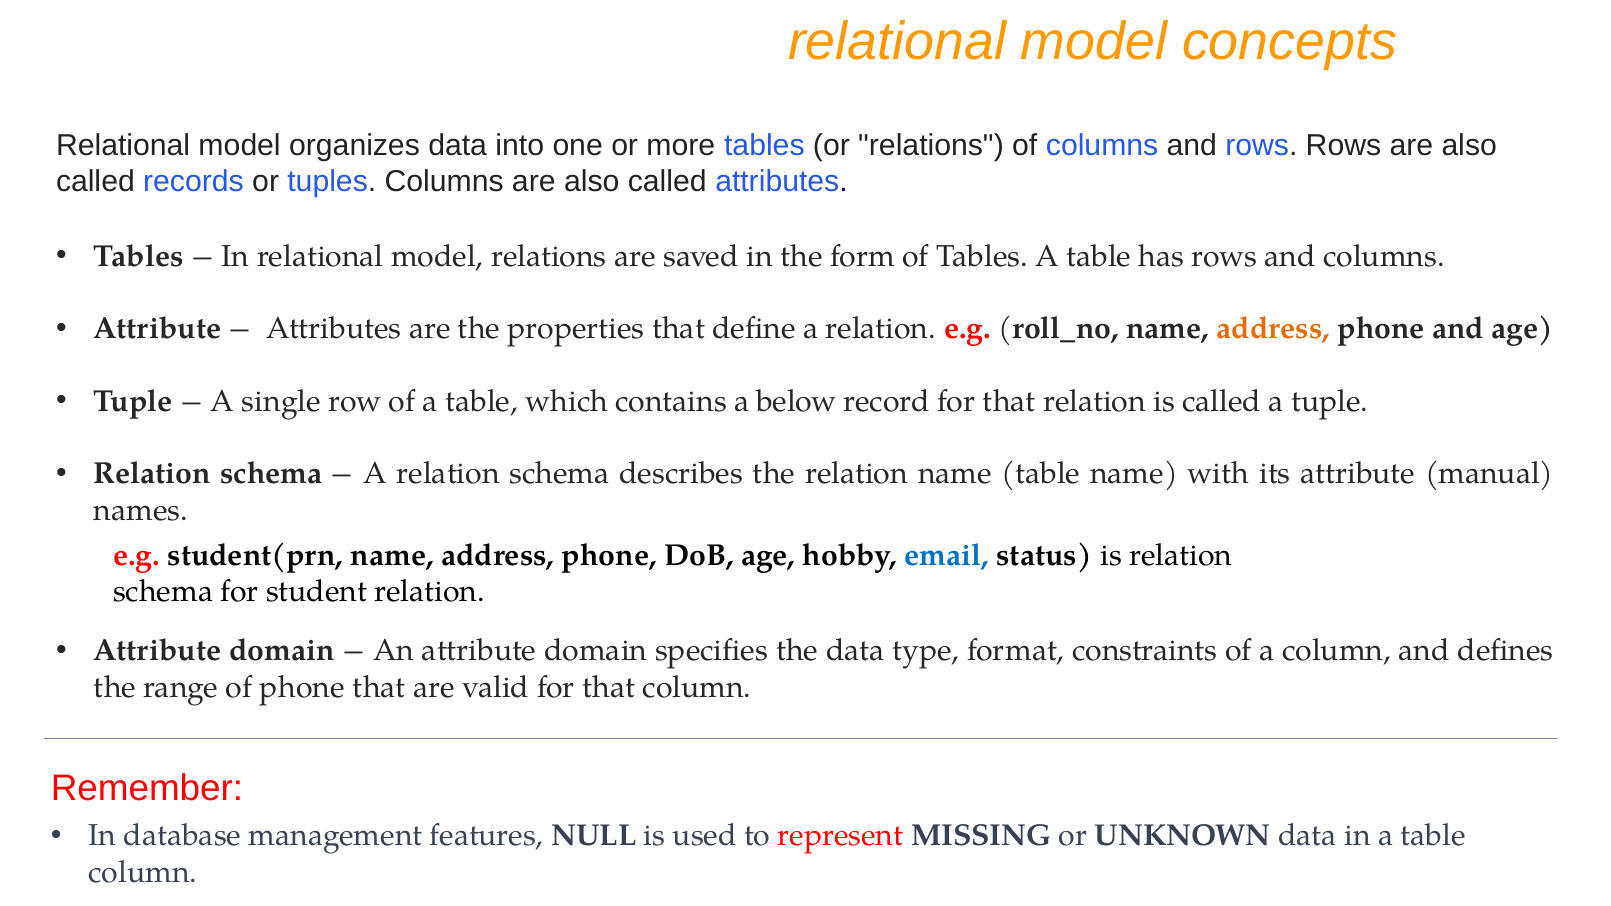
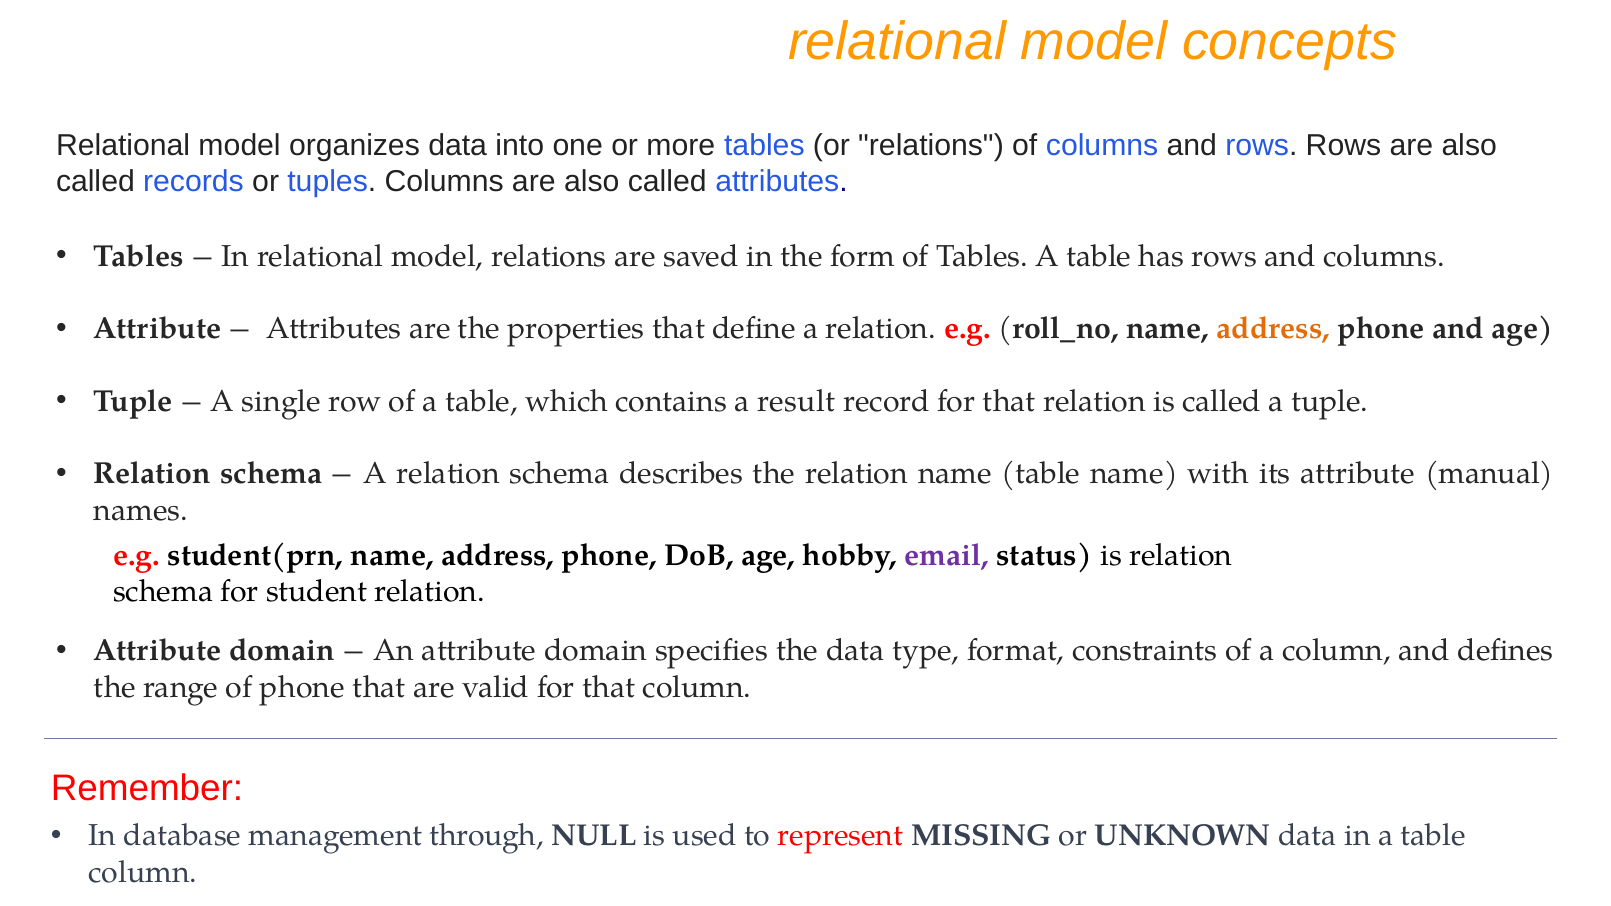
below: below -> result (796, 401)
email colour: blue -> purple (947, 555)
features: features -> through (487, 836)
